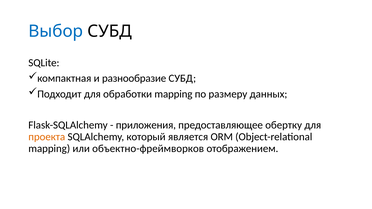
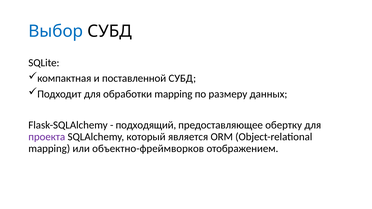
разнообразие: разнообразие -> поставленной (134, 78)
приложения: приложения -> подходящий (146, 125)
проекта colour: orange -> purple (47, 137)
